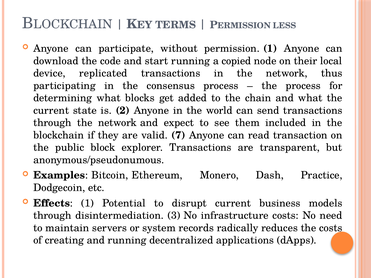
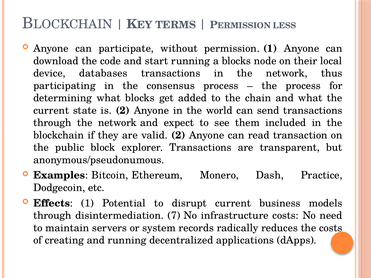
a copied: copied -> blocks (236, 61)
replicated: replicated -> databases (103, 73)
valid 7: 7 -> 2 (178, 135)
3: 3 -> 7 (174, 216)
